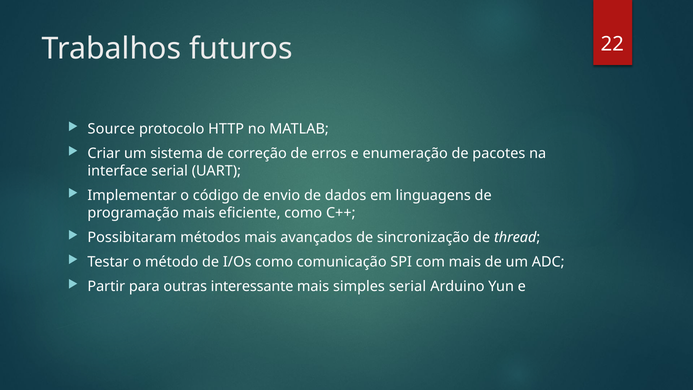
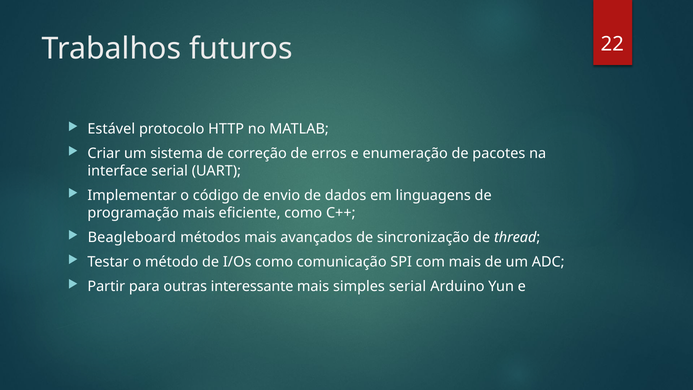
Source: Source -> Estável (111, 129)
Possibitaram: Possibitaram -> Beagleboard (132, 237)
